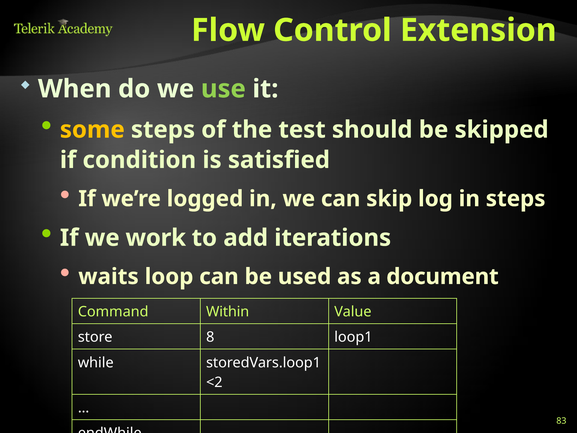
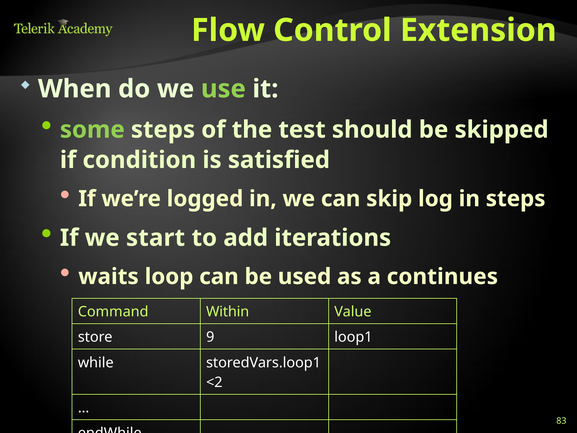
some colour: yellow -> light green (92, 130)
work: work -> start (156, 238)
document: document -> continues (442, 276)
8: 8 -> 9 (210, 337)
